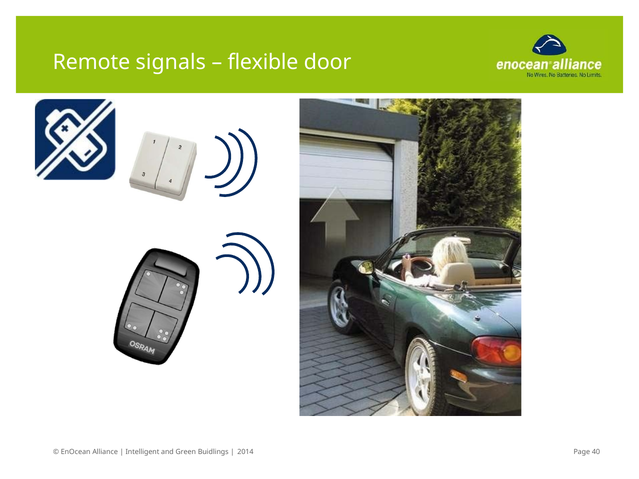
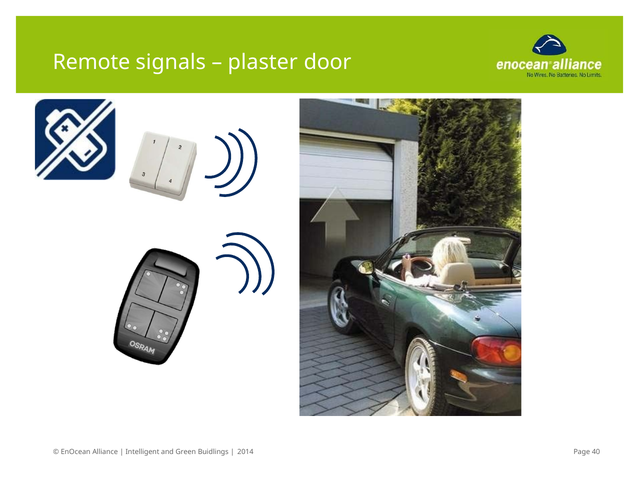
flexible: flexible -> plaster (263, 62)
